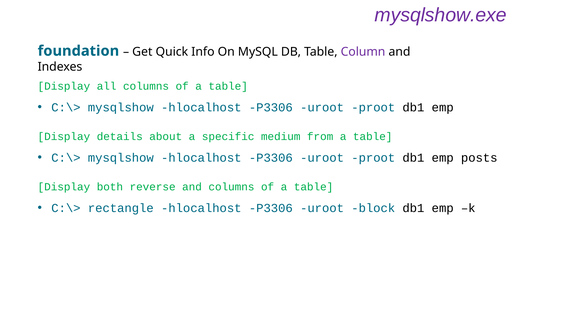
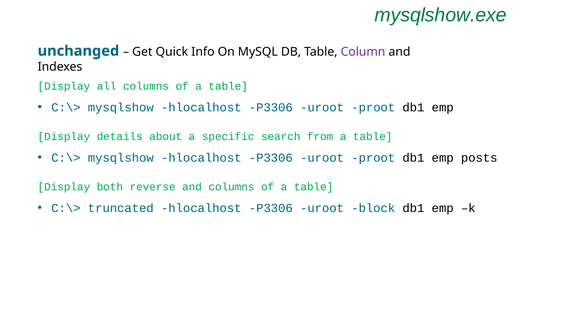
mysqlshow.exe colour: purple -> green (441, 15)
foundation: foundation -> unchanged (78, 51)
medium: medium -> search (281, 136)
rectangle: rectangle -> truncated (121, 208)
